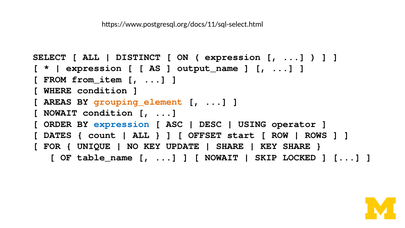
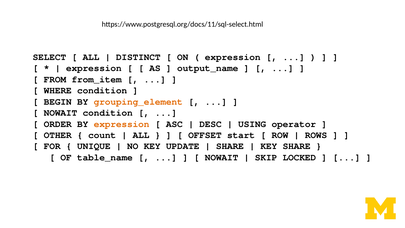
AREAS: AREAS -> BEGIN (58, 102)
expression colour: blue -> orange (122, 124)
DATES: DATES -> OTHER (58, 135)
